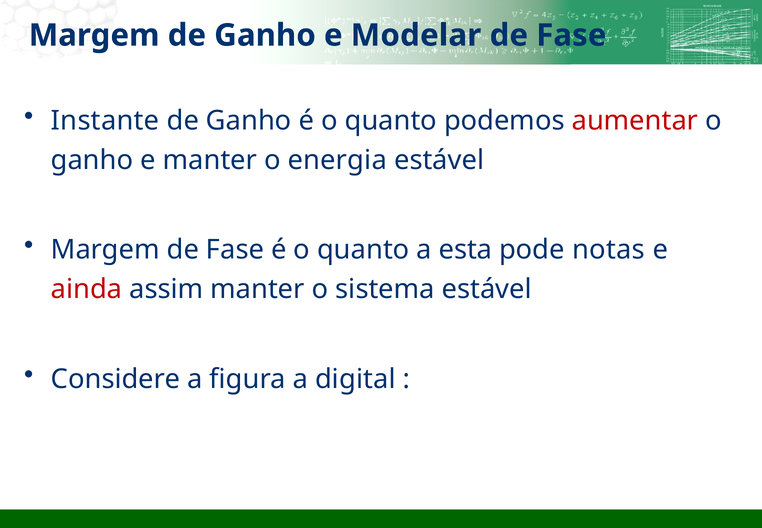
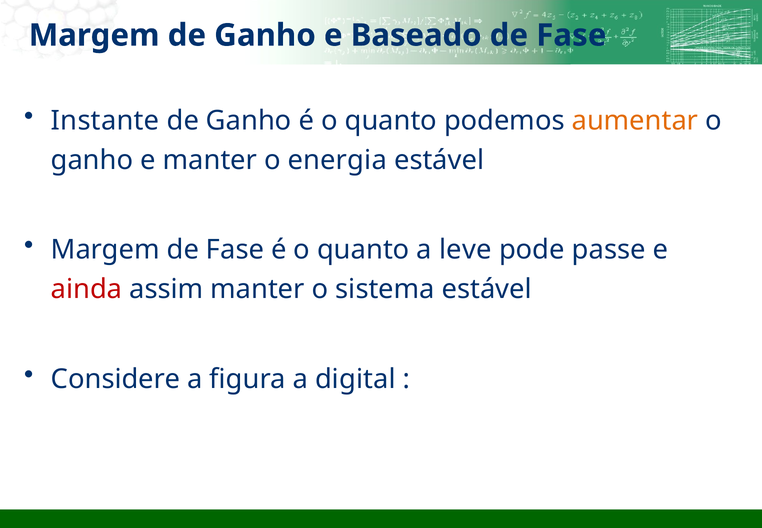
Modelar: Modelar -> Baseado (416, 35)
aumentar colour: red -> orange (635, 120)
esta: esta -> leve (465, 250)
notas: notas -> passe (609, 250)
